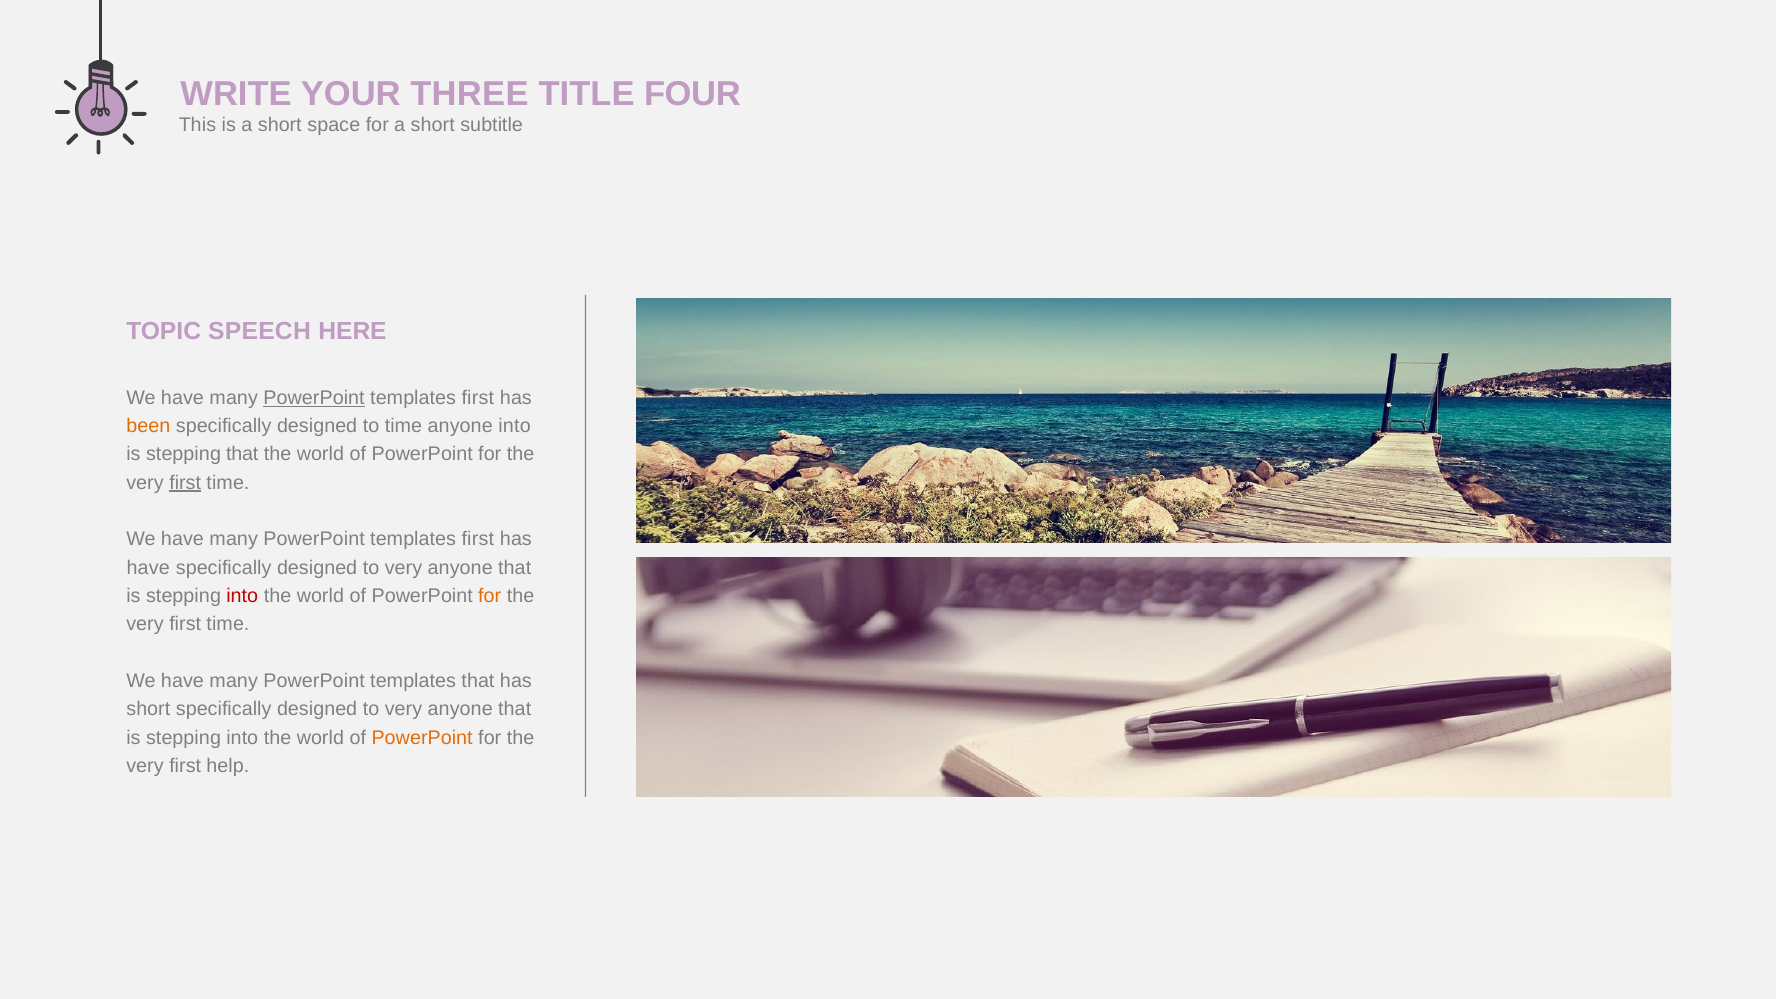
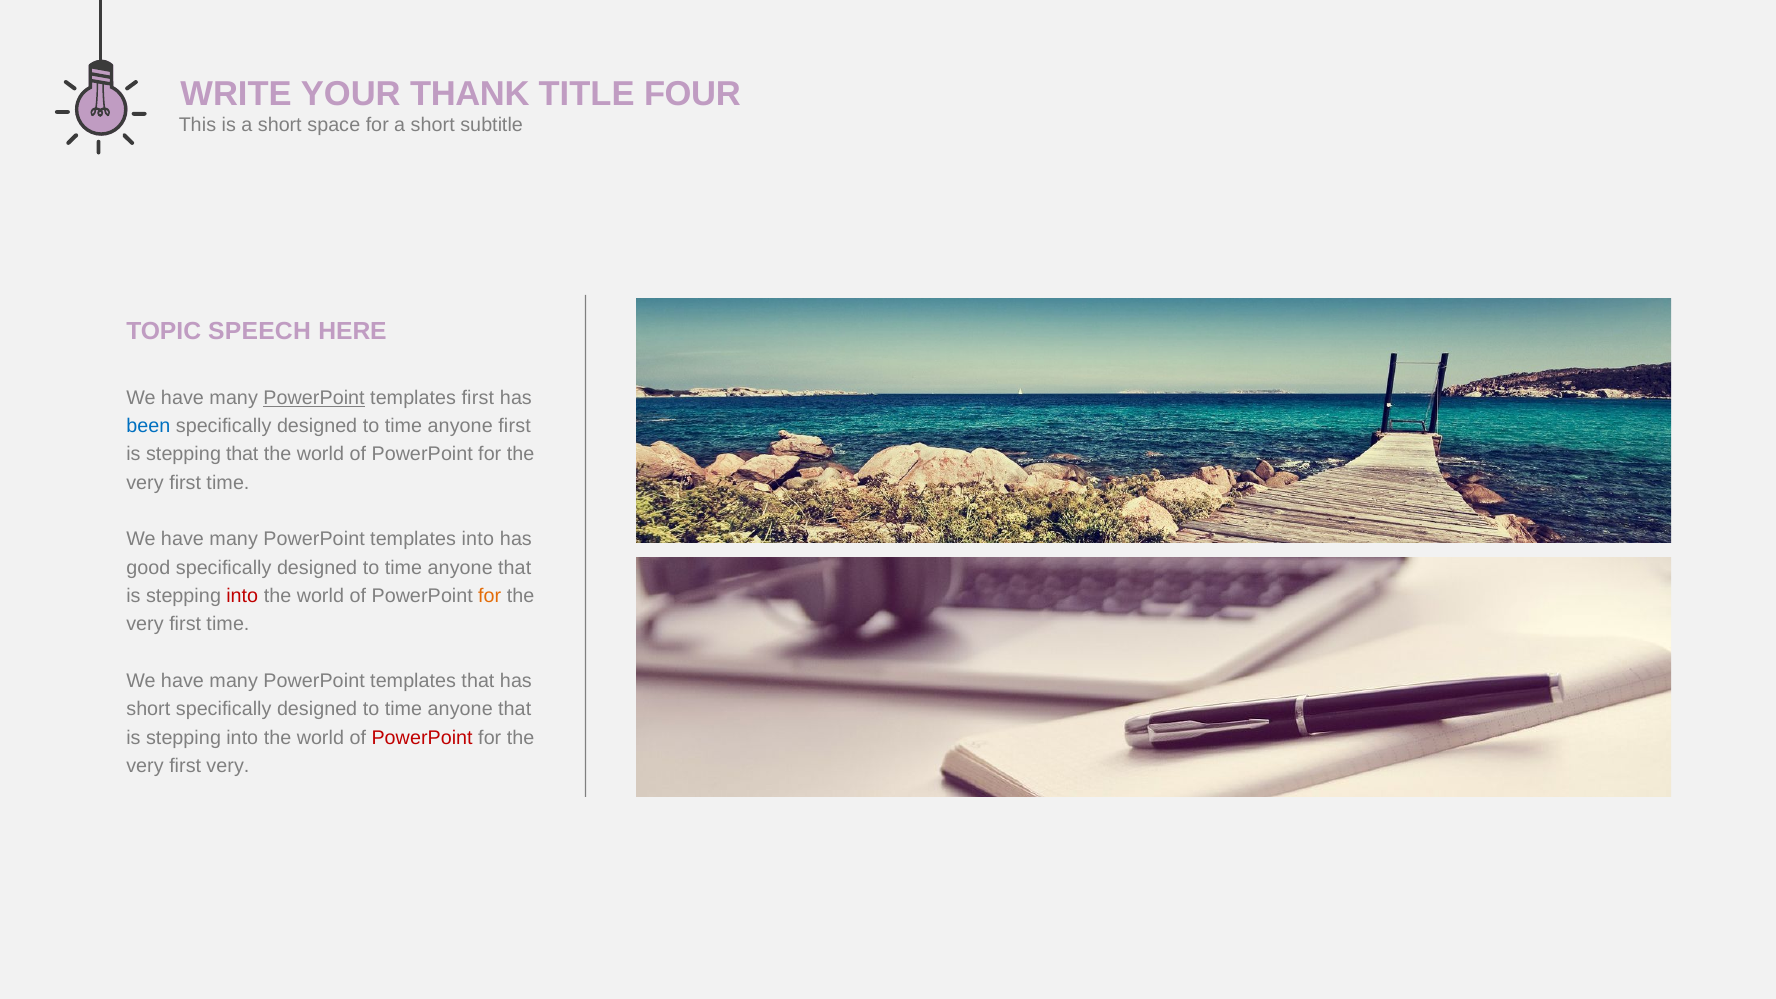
THREE: THREE -> THANK (470, 94)
been colour: orange -> blue (148, 426)
anyone into: into -> first (515, 426)
first underline: present -> none (185, 482)
first: first -> into (478, 539)
have: have -> good (148, 567)
very: very -> time (403, 567)
very: very -> time (403, 709)
PowerPoint colour: orange -> red (422, 737)
first help: help -> very (228, 766)
